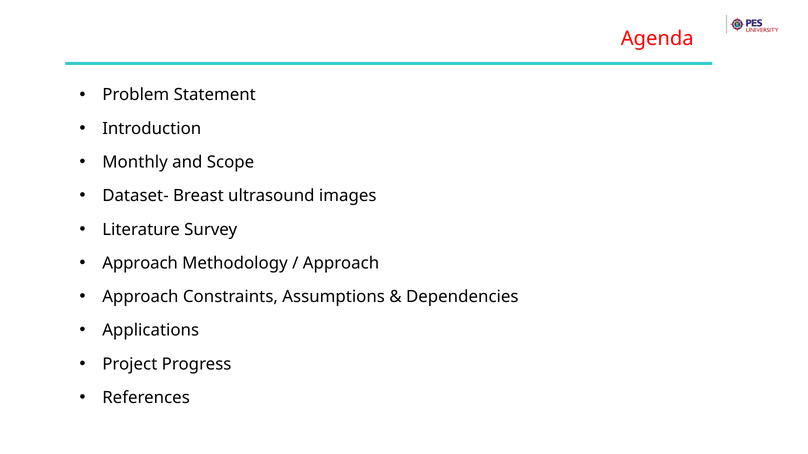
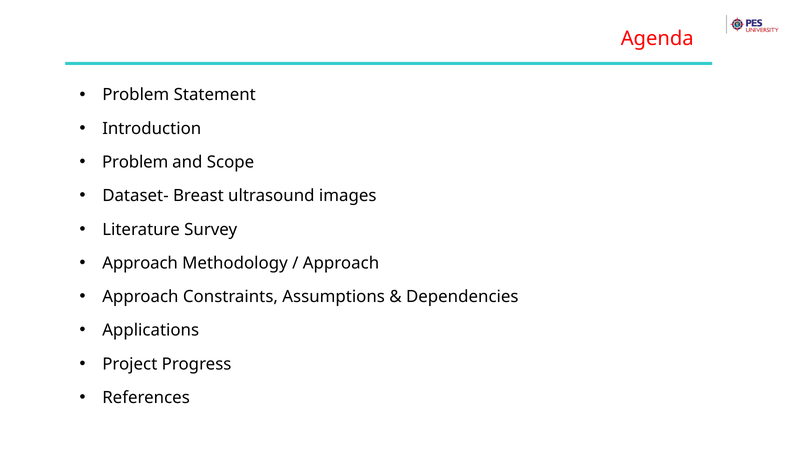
Monthly: Monthly -> Problem (135, 162)
